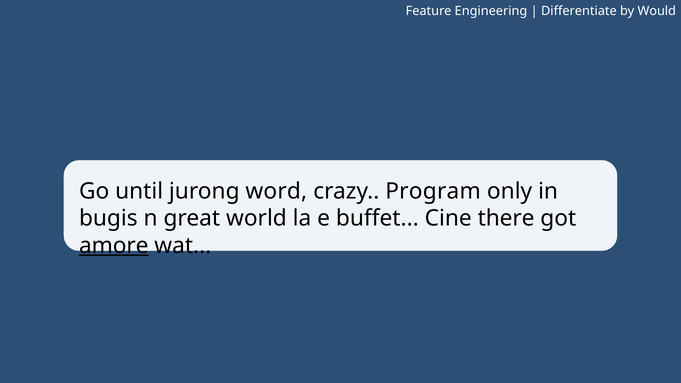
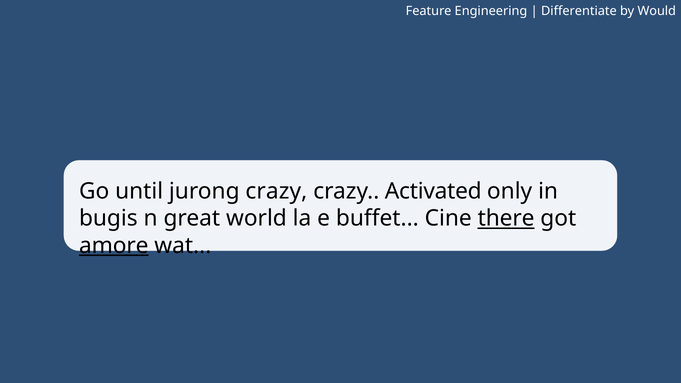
jurong word: word -> crazy (276, 191)
Program: Program -> Activated (433, 191)
there underline: none -> present (506, 218)
